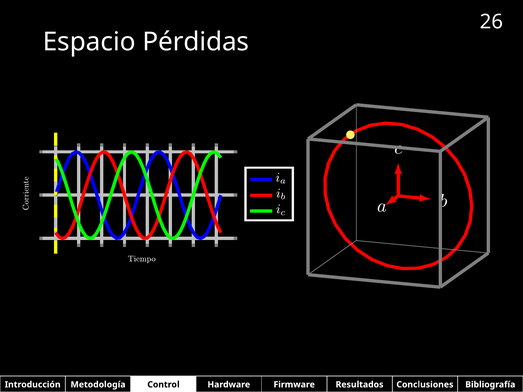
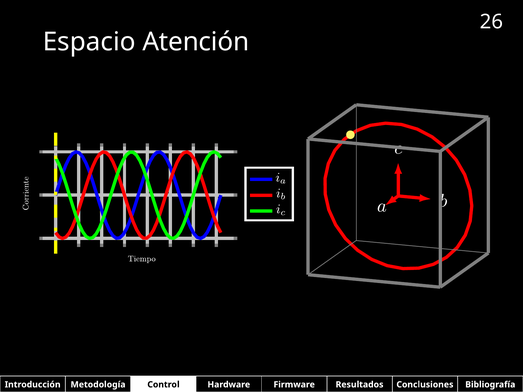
Pérdidas: Pérdidas -> Atención (196, 42)
